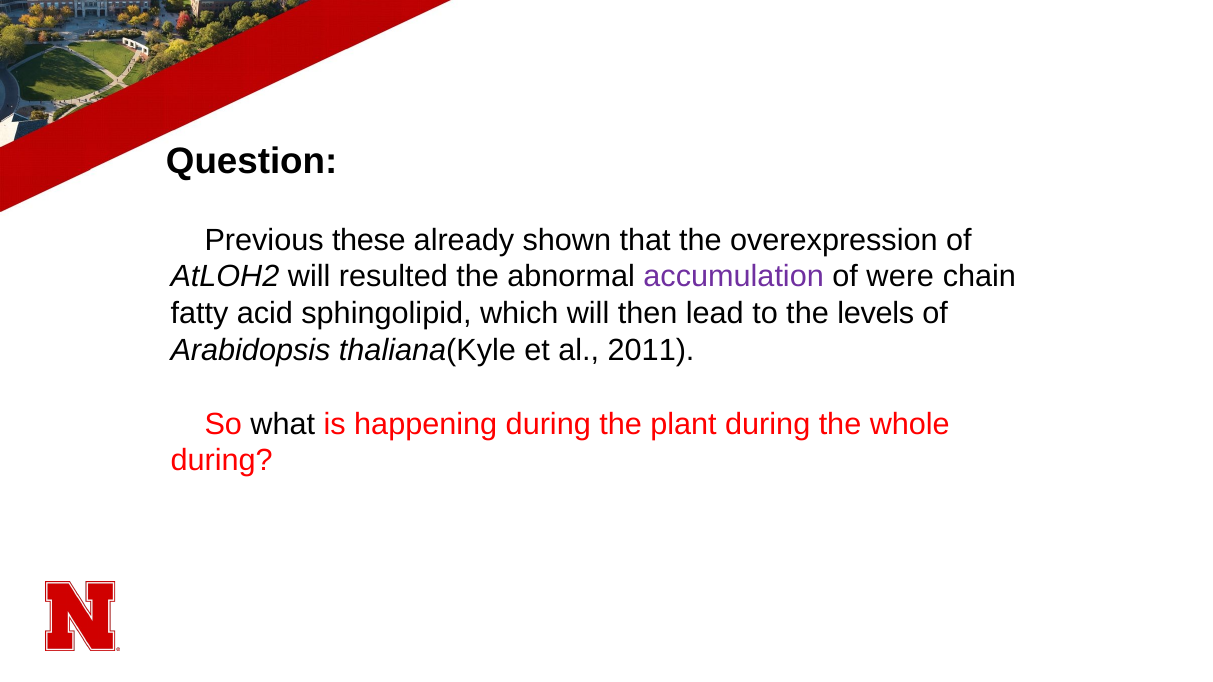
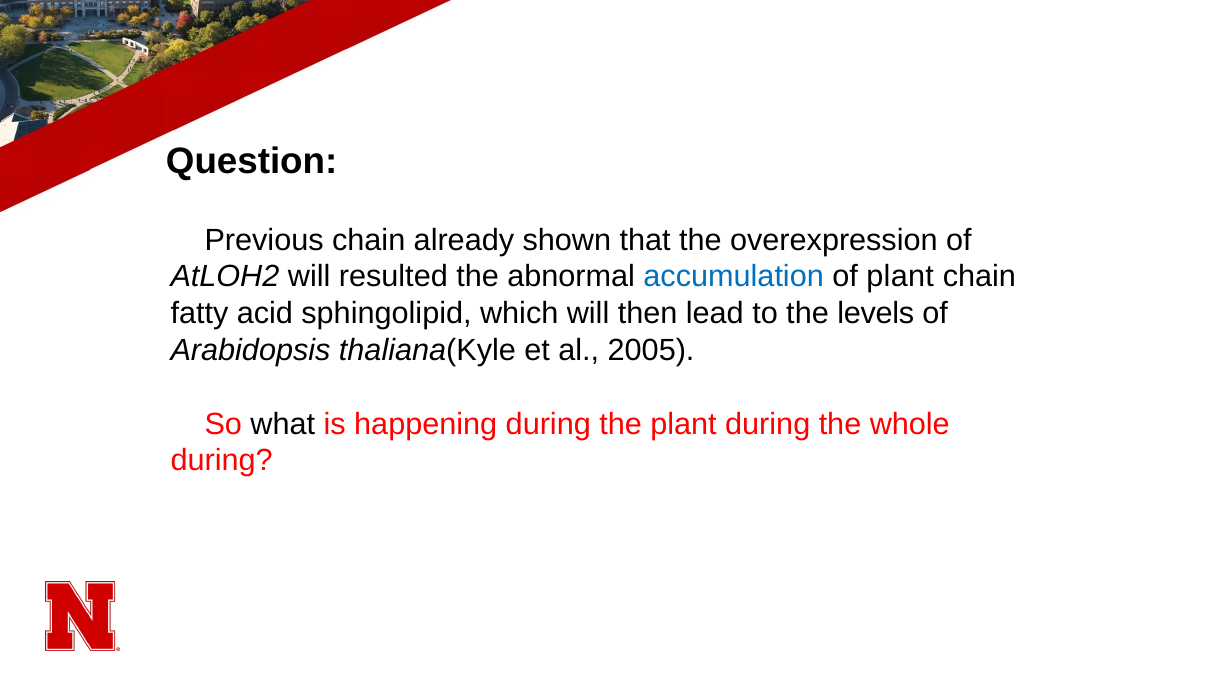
Previous these: these -> chain (369, 240)
accumulation colour: purple -> blue (734, 277)
of were: were -> plant (900, 277)
2011: 2011 -> 2005 (651, 351)
